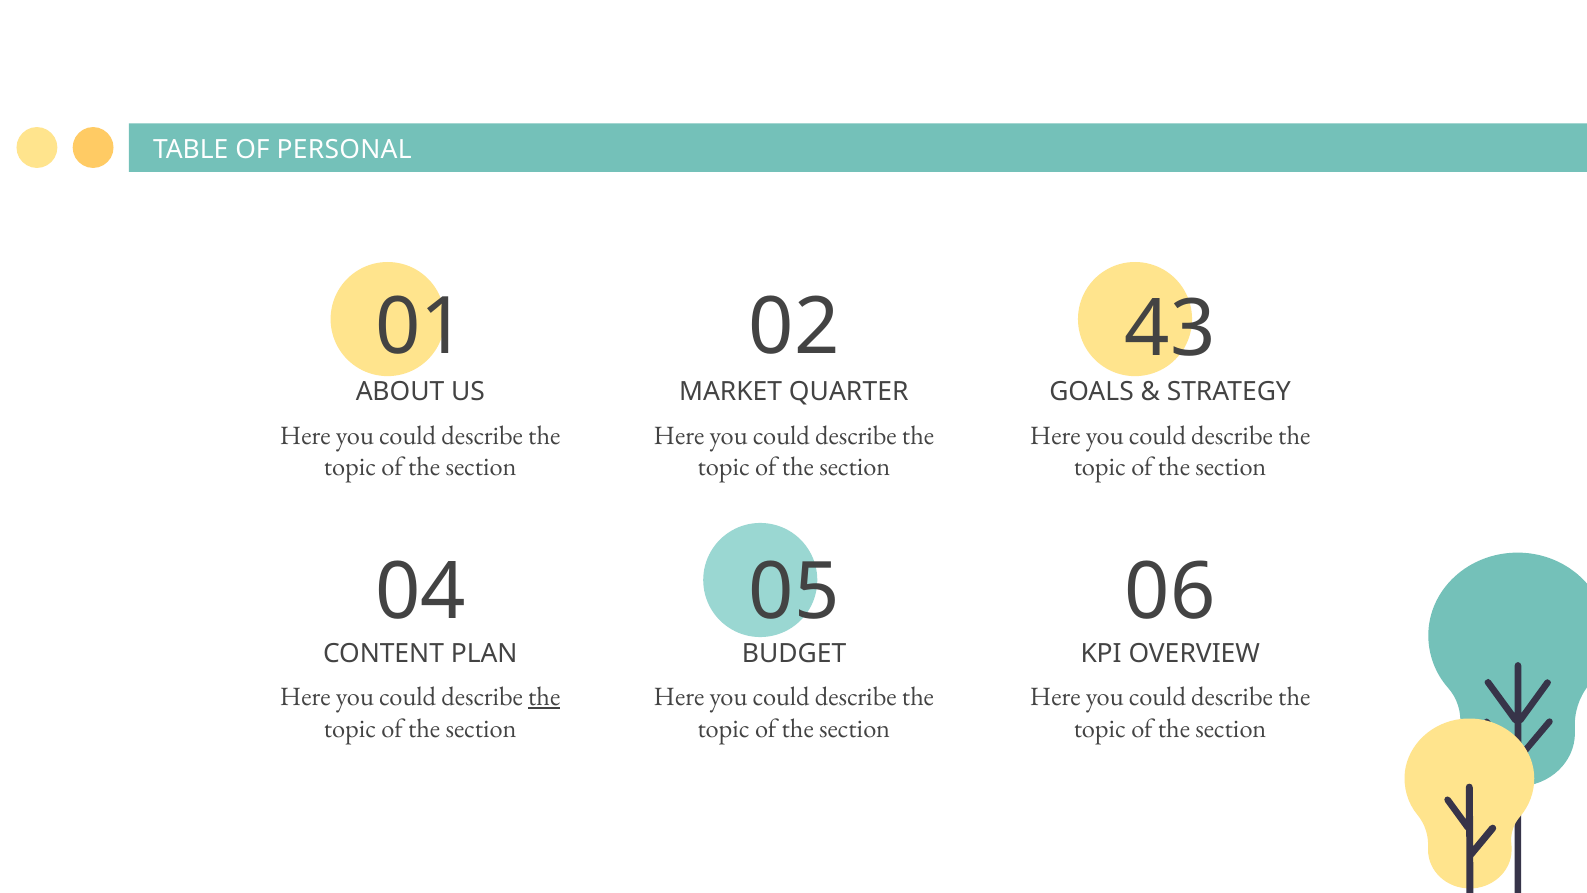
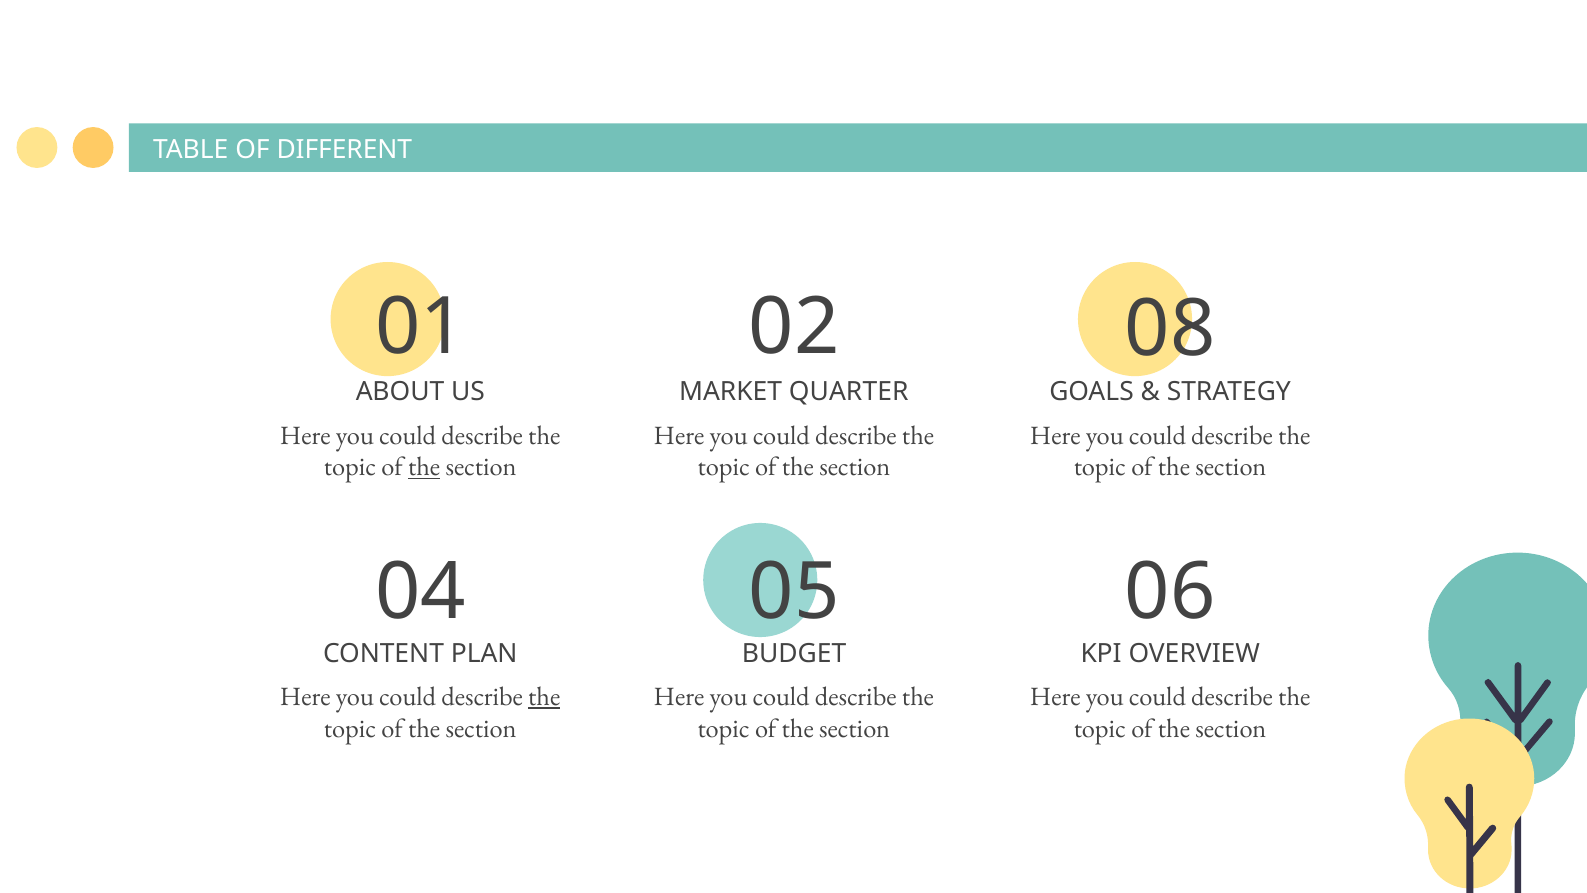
PERSONAL: PERSONAL -> DIFFERENT (344, 150)
43: 43 -> 08 (1170, 329)
the underline: none -> present (424, 467)
